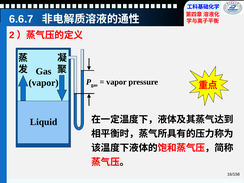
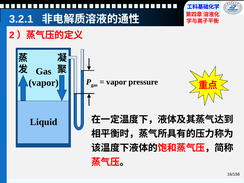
6.6.7: 6.6.7 -> 3.2.1 (21, 19)
